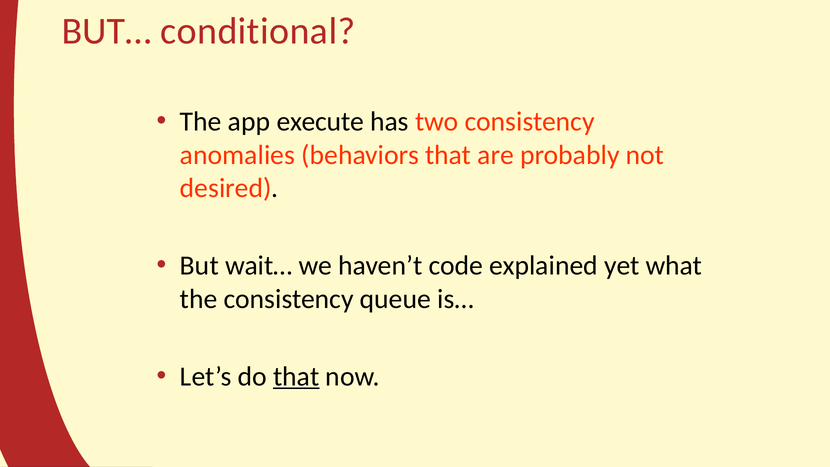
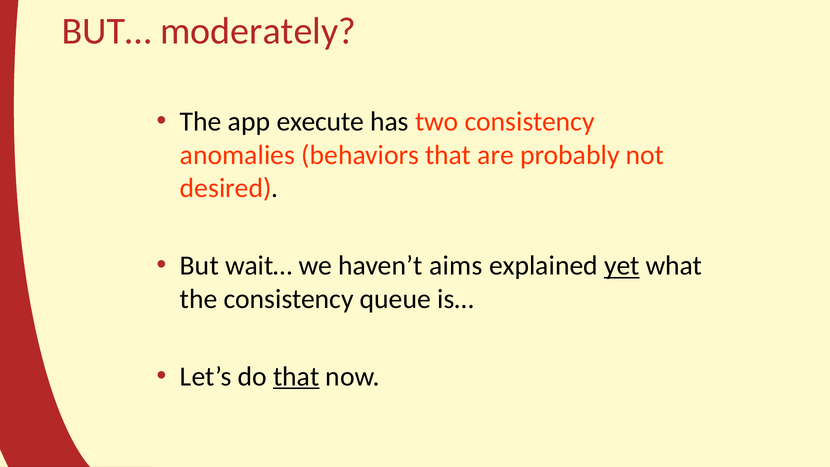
conditional: conditional -> moderately (258, 31)
code: code -> aims (456, 266)
yet underline: none -> present (622, 266)
